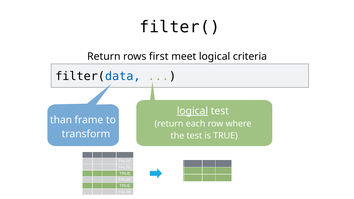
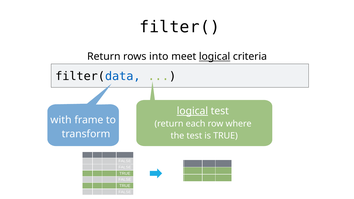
first: first -> into (159, 57)
logical underline: none -> present (215, 57)
than: than -> with (61, 120)
